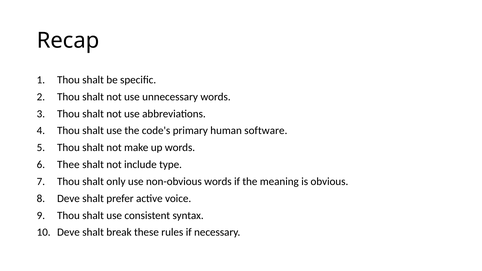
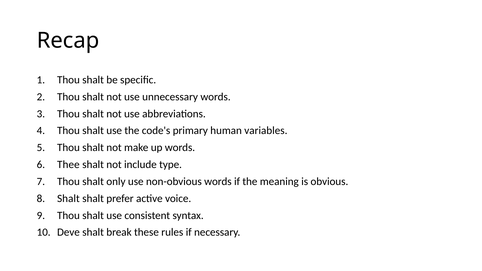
software: software -> variables (266, 131)
Deve: Deve -> Shalt (68, 199)
